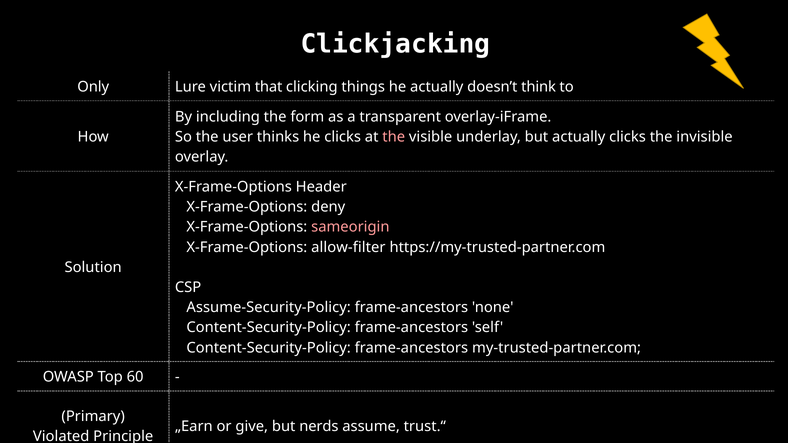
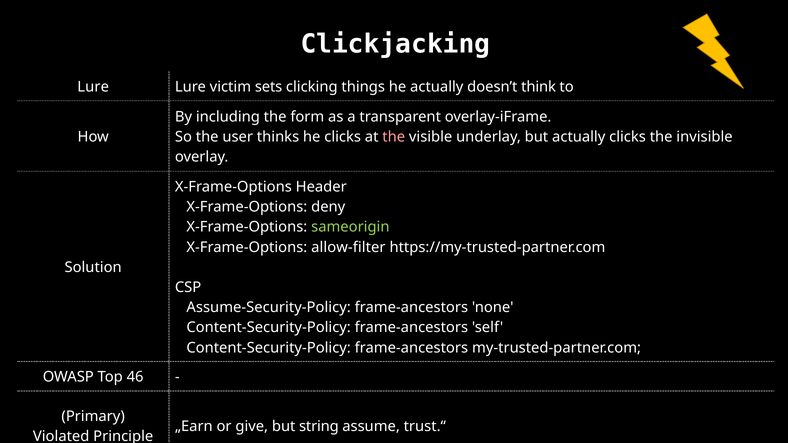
Only: Only -> Lure (93, 87)
that: that -> sets (269, 87)
sameorigin colour: pink -> light green (350, 227)
60: 60 -> 46 (135, 377)
nerds: nerds -> string (319, 427)
